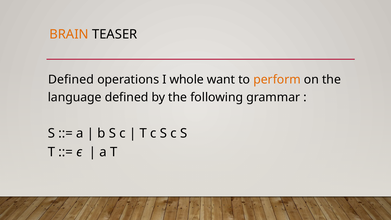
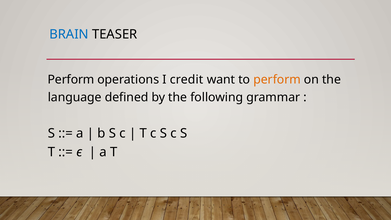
BRAIN colour: orange -> blue (69, 34)
Defined: Defined -> Perform (71, 80)
whole: whole -> credit (187, 80)
